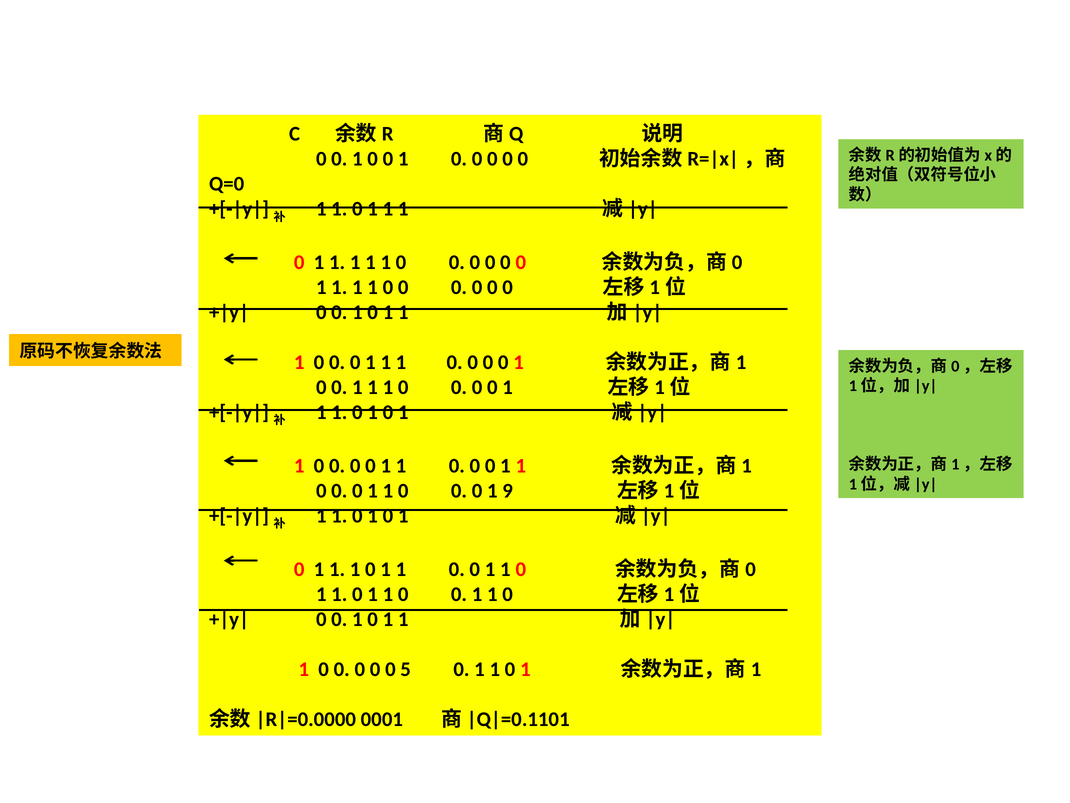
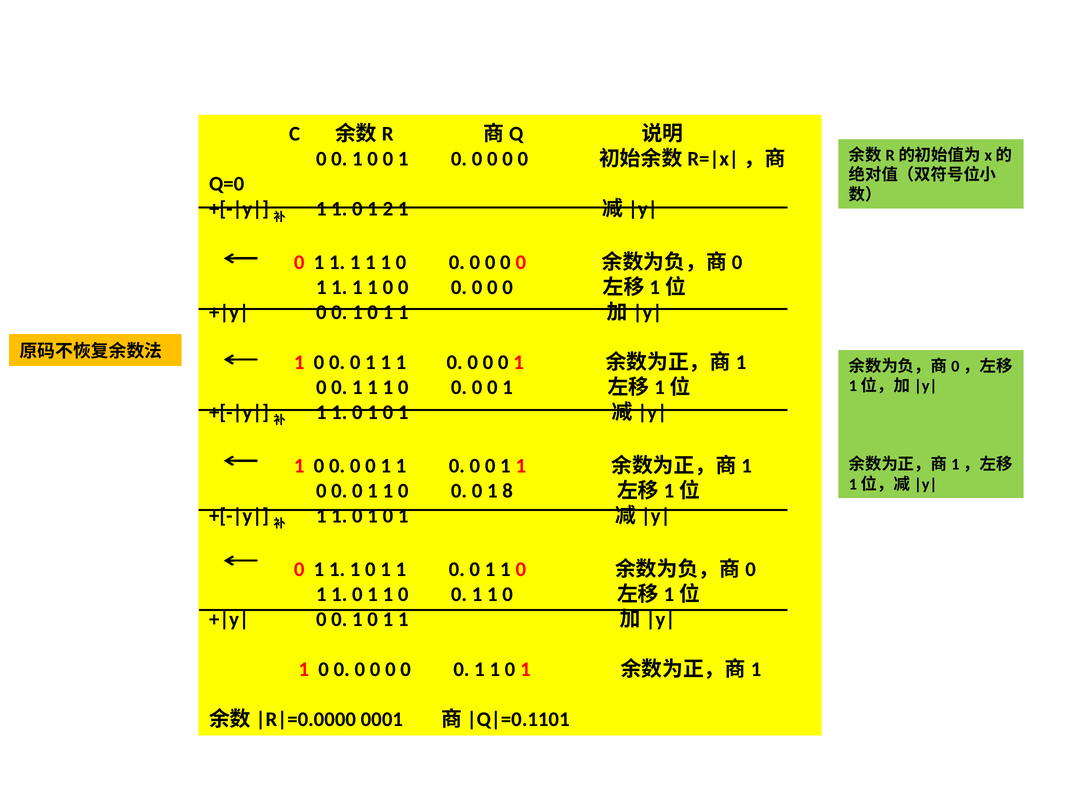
1: 1 -> 2 (388, 209)
9: 9 -> 8 (508, 491)
5: 5 -> 0 (406, 669)
